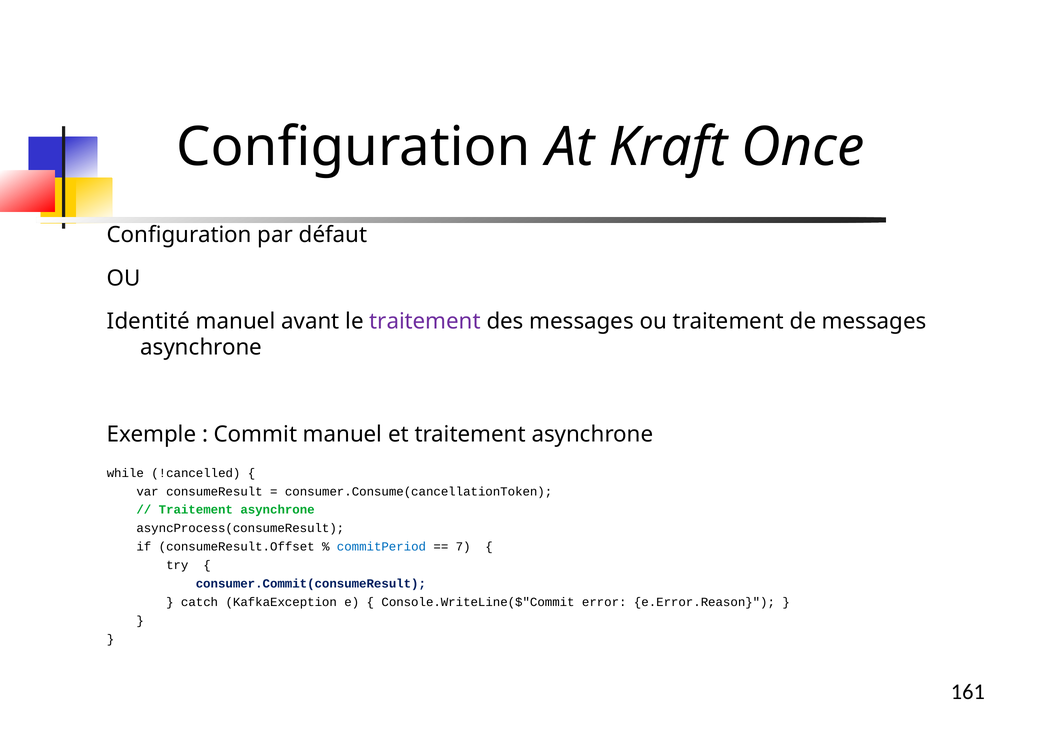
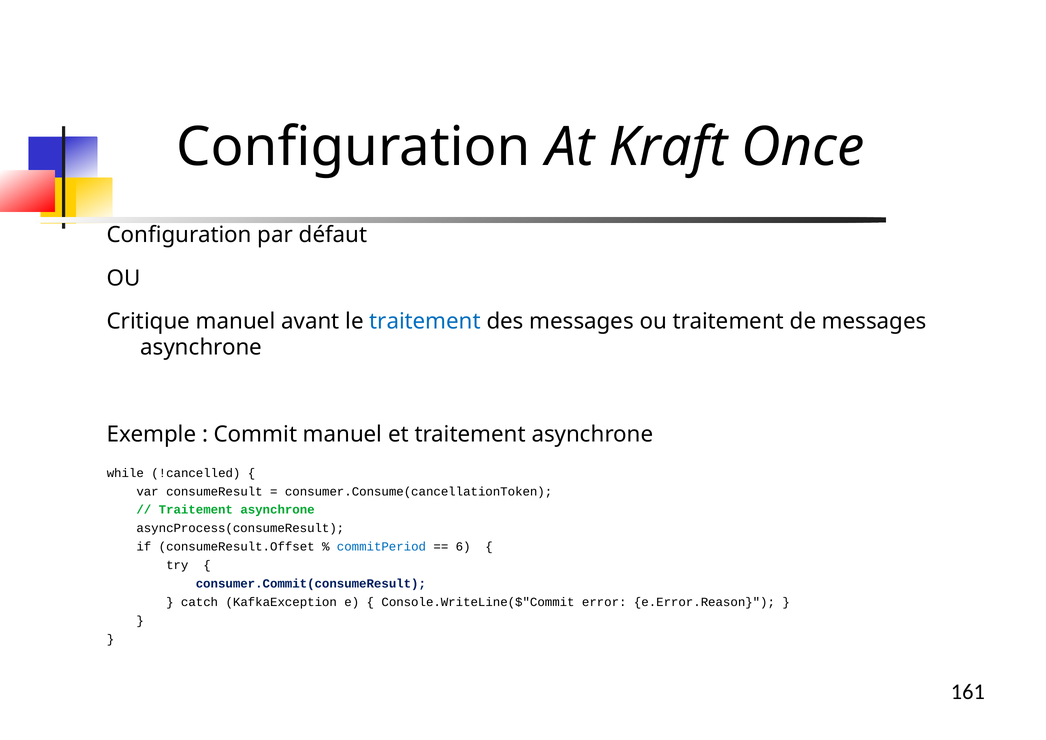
Identité: Identité -> Critique (148, 321)
traitement colour: purple -> blue (425, 321)
7: 7 -> 6 (463, 546)
